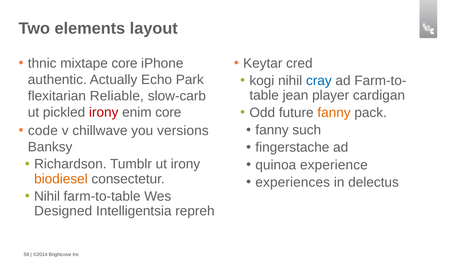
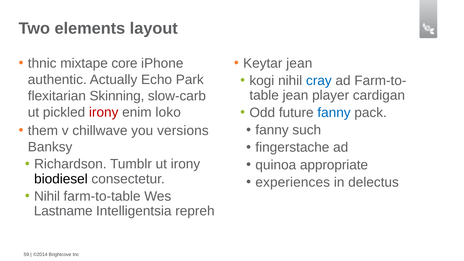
Keytar cred: cred -> jean (299, 63)
Reliable: Reliable -> Skinning (117, 96)
fanny colour: orange -> blue (334, 113)
enim core: core -> loko (168, 112)
code: code -> them (43, 131)
experience: experience -> appropriate (334, 165)
biodiesel colour: orange -> black (61, 179)
Designed: Designed -> Lastname (63, 211)
